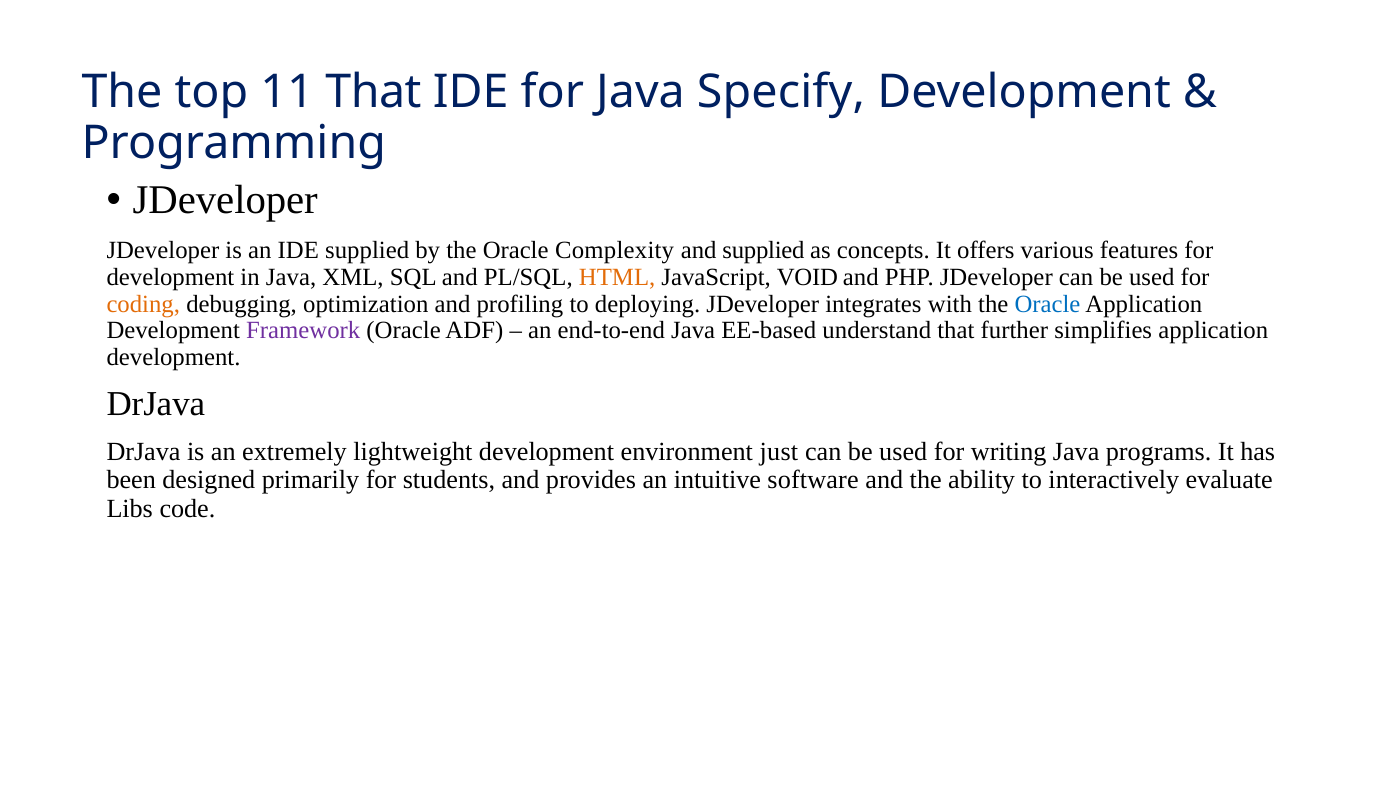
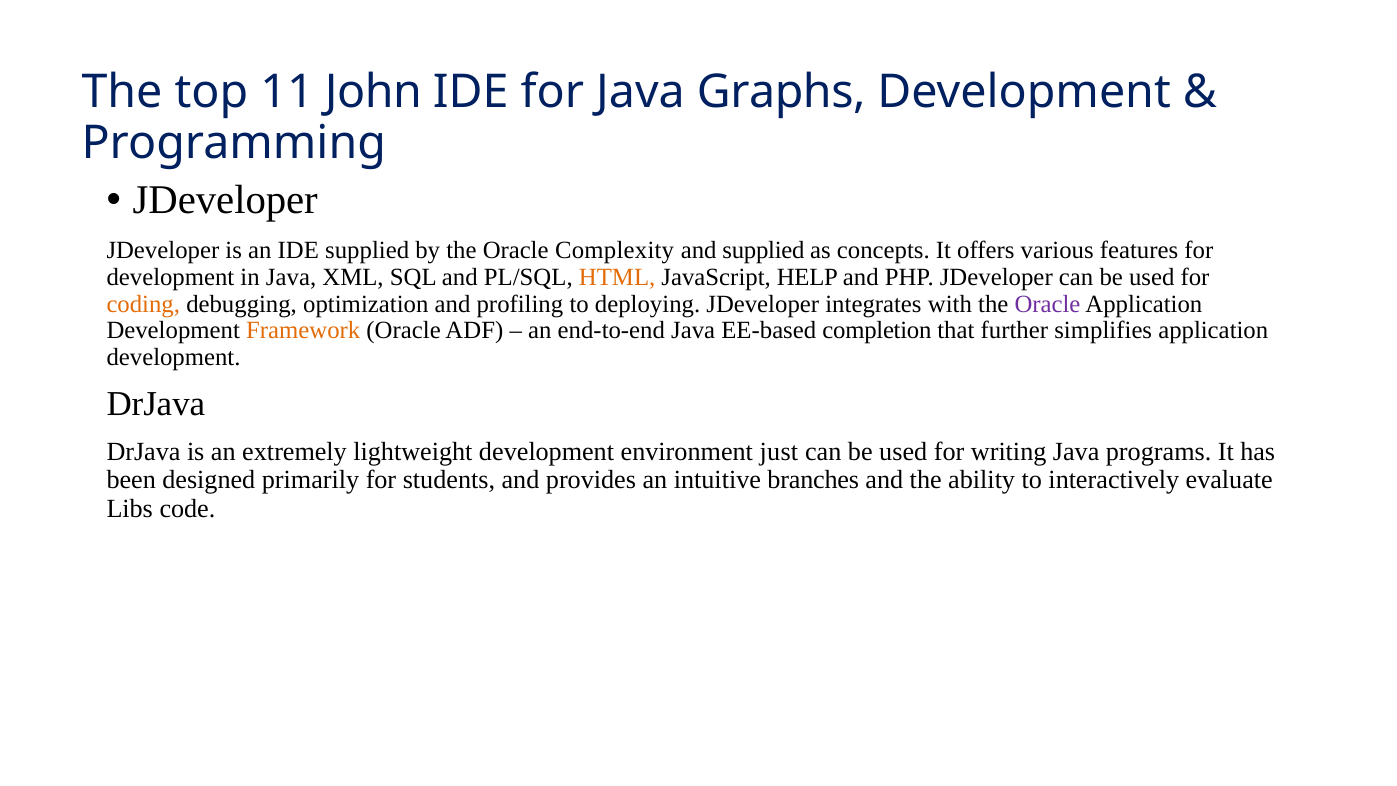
11 That: That -> John (373, 92)
Specify: Specify -> Graphs (781, 92)
VOID: VOID -> HELP (807, 277)
Oracle colour: blue -> purple (1047, 304)
Framework colour: purple -> orange (303, 331)
understand: understand -> completion (877, 331)
software: software -> branches (813, 480)
